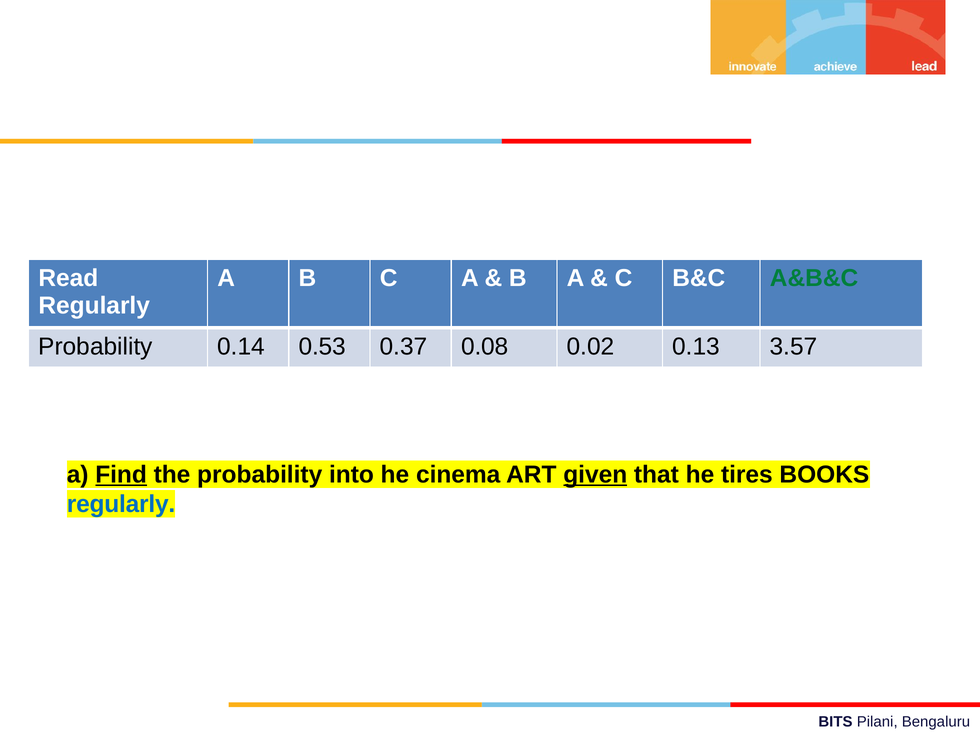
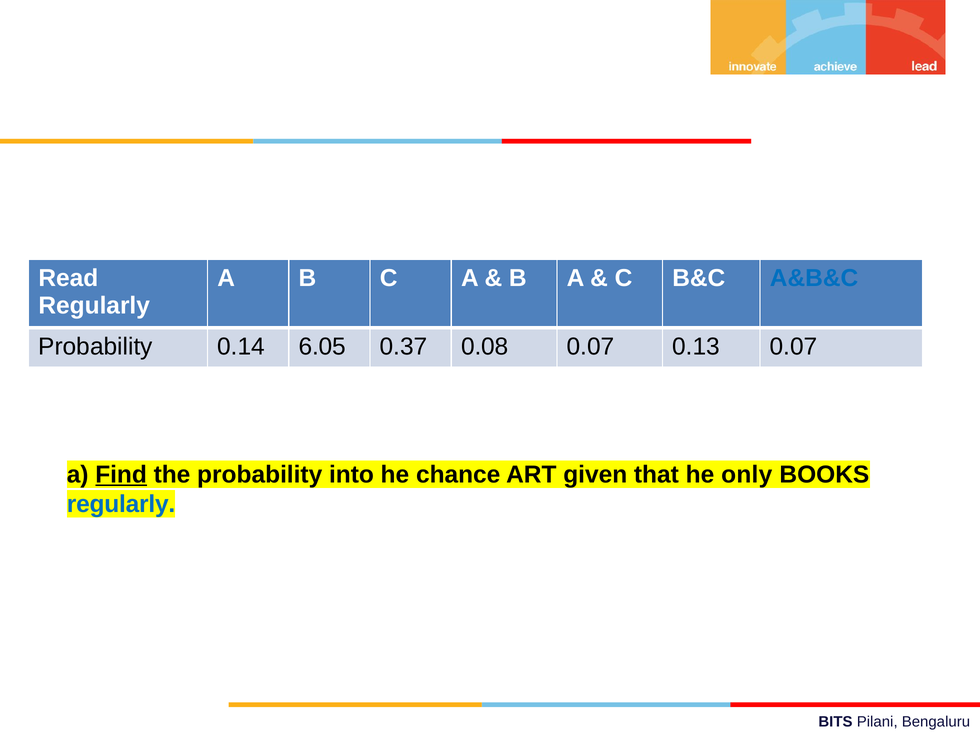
A&B&C colour: green -> blue (814, 278)
0.53: 0.53 -> 6.05 (322, 347)
0.08 0.02: 0.02 -> 0.07 (590, 347)
0.13 3.57: 3.57 -> 0.07 (794, 347)
cinema: cinema -> chance (458, 475)
given underline: present -> none (595, 475)
tires: tires -> only (747, 475)
